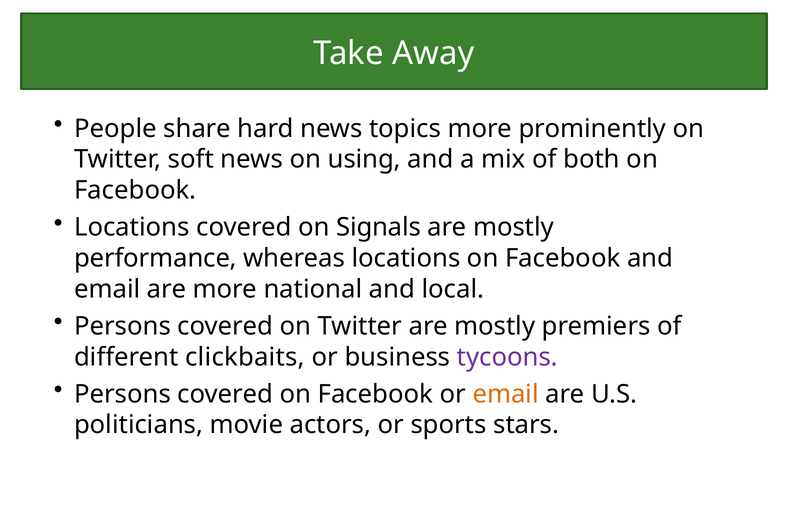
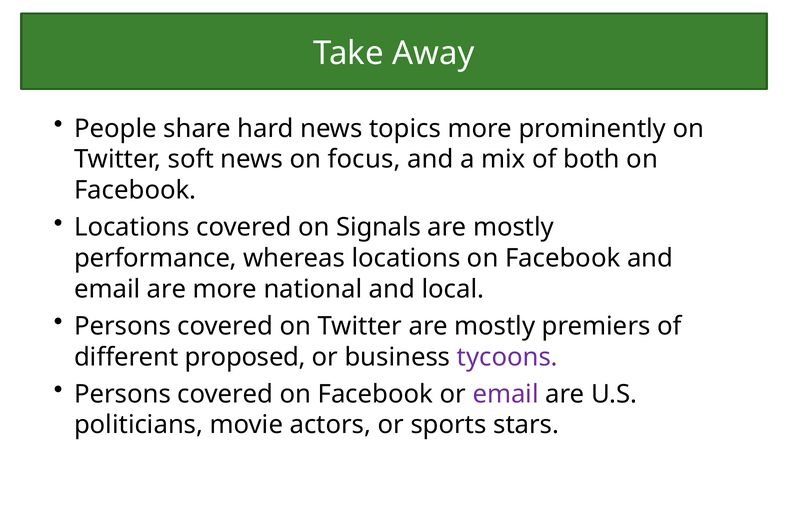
using: using -> focus (364, 160)
clickbaits: clickbaits -> proposed (245, 357)
email colour: orange -> purple (506, 394)
